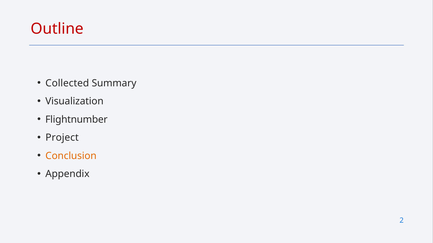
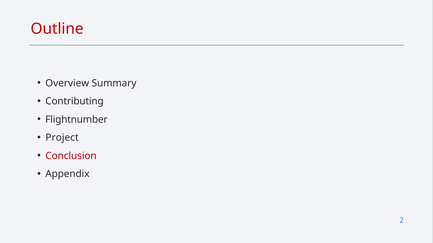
Collected: Collected -> Overview (67, 83)
Visualization: Visualization -> Contributing (75, 102)
Conclusion colour: orange -> red (71, 156)
